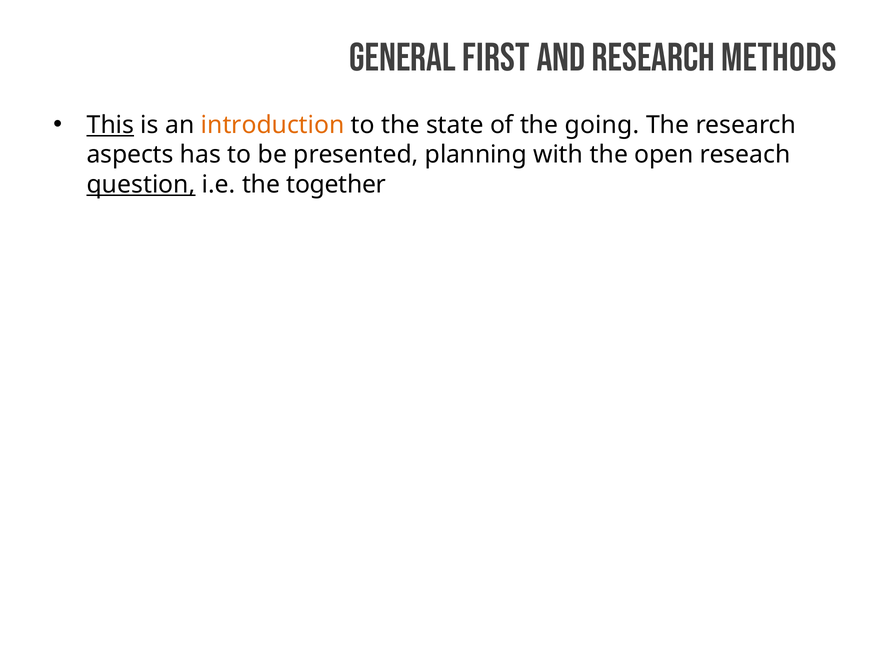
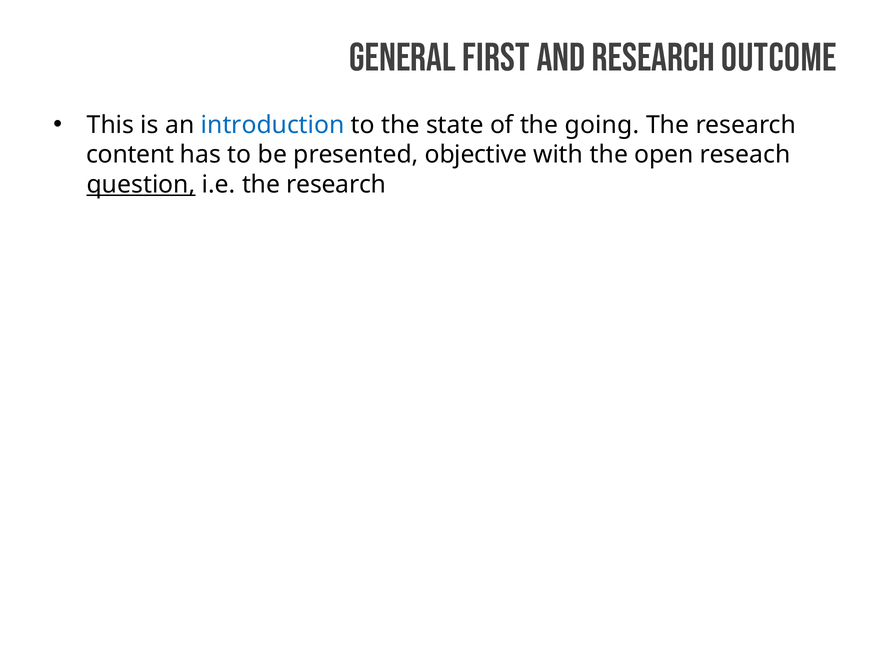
Methods: Methods -> Outcome (779, 58)
This underline: present -> none (110, 125)
introduction colour: orange -> blue (273, 125)
aspects: aspects -> content (130, 155)
planning: planning -> objective (476, 155)
i.e the together: together -> research (336, 184)
